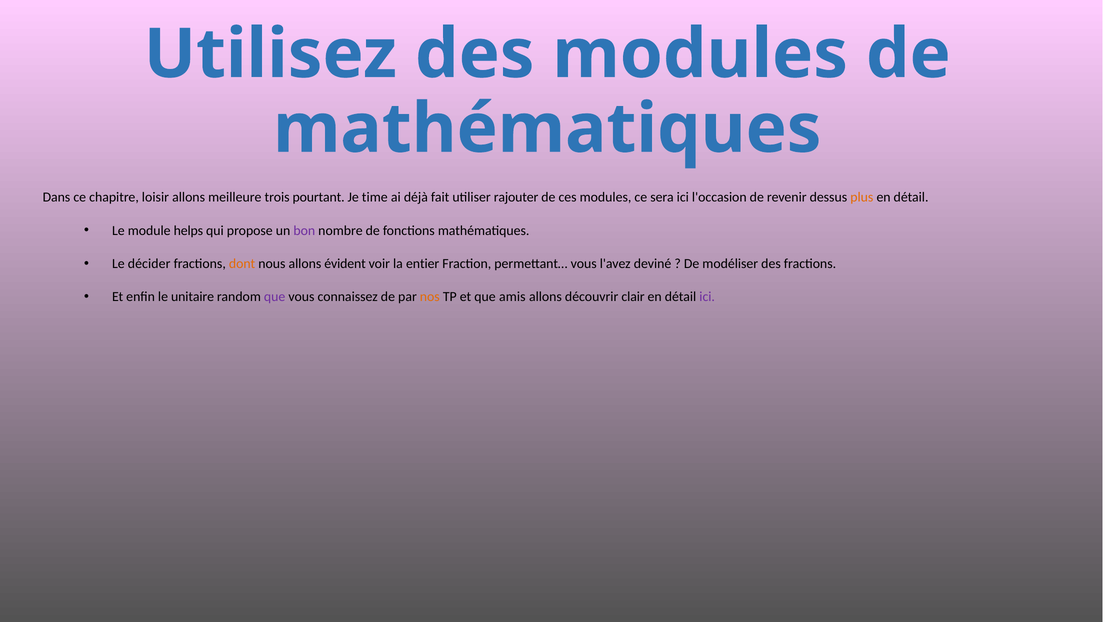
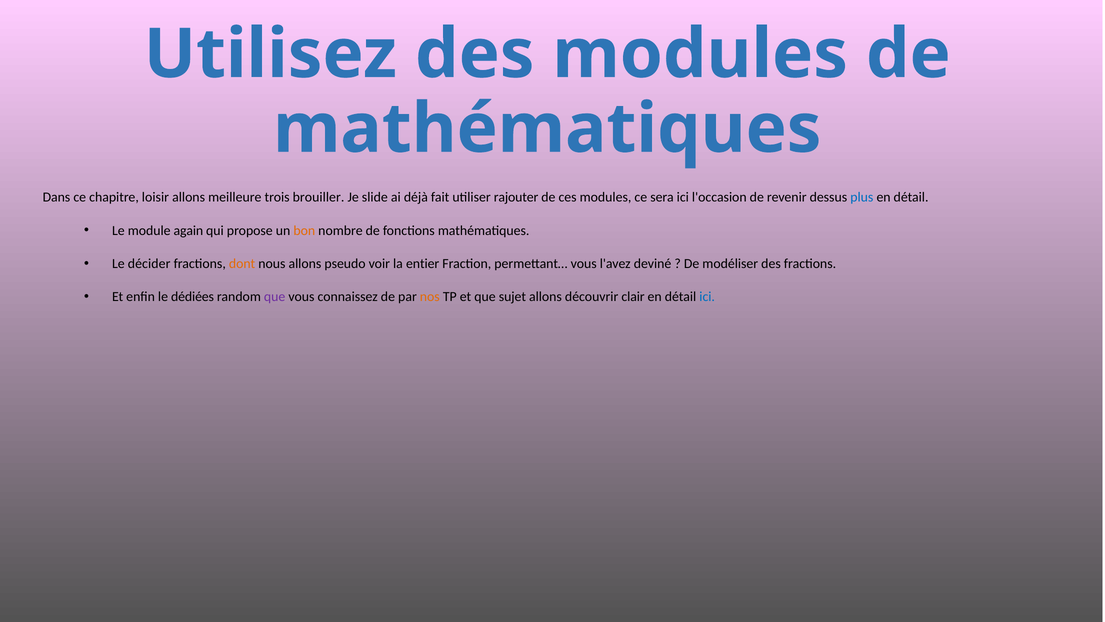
pourtant: pourtant -> brouiller (319, 197)
time: time -> slide (375, 197)
plus colour: orange -> blue (862, 197)
helps: helps -> again (188, 230)
bon colour: purple -> orange (304, 230)
évident: évident -> pseudo (345, 264)
unitaire: unitaire -> dédiées (193, 297)
amis: amis -> sujet (512, 297)
ici colour: purple -> blue (707, 297)
